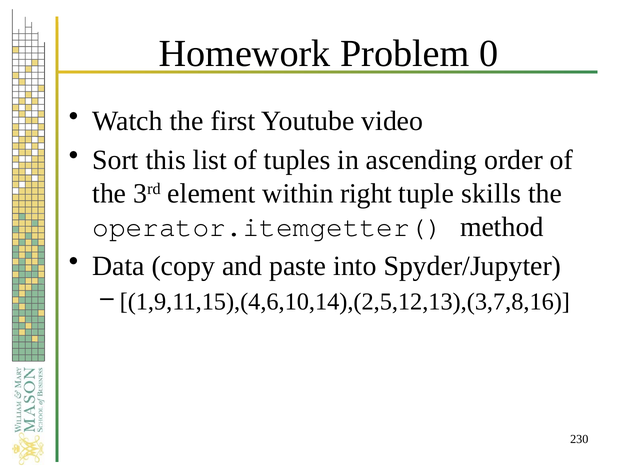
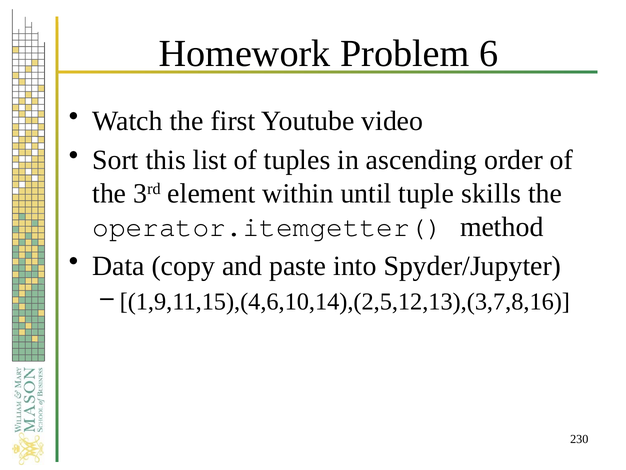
0: 0 -> 6 (489, 54)
right: right -> until (366, 193)
